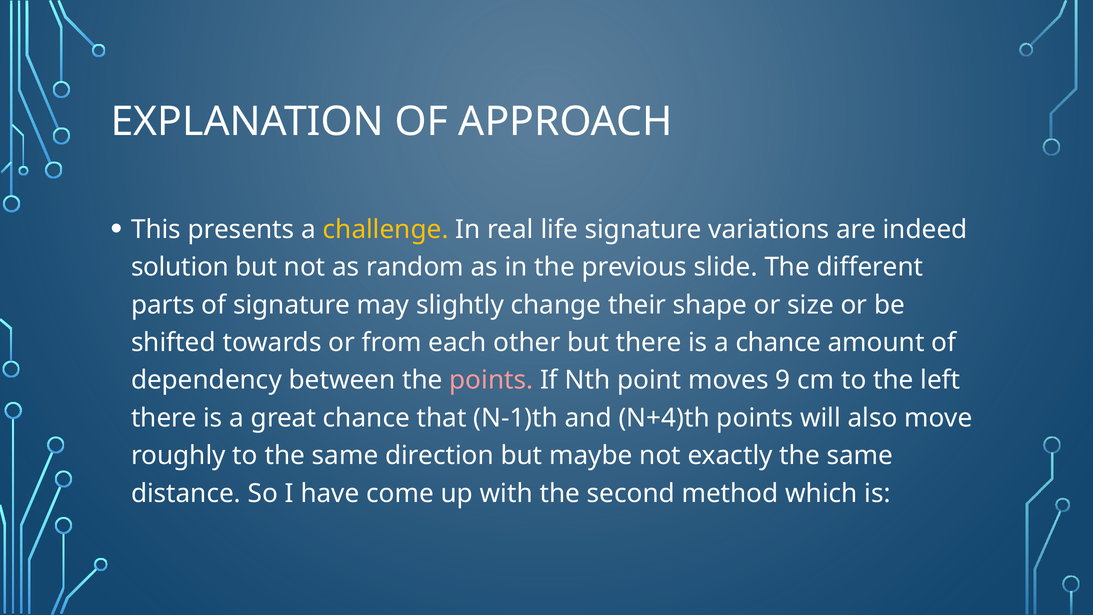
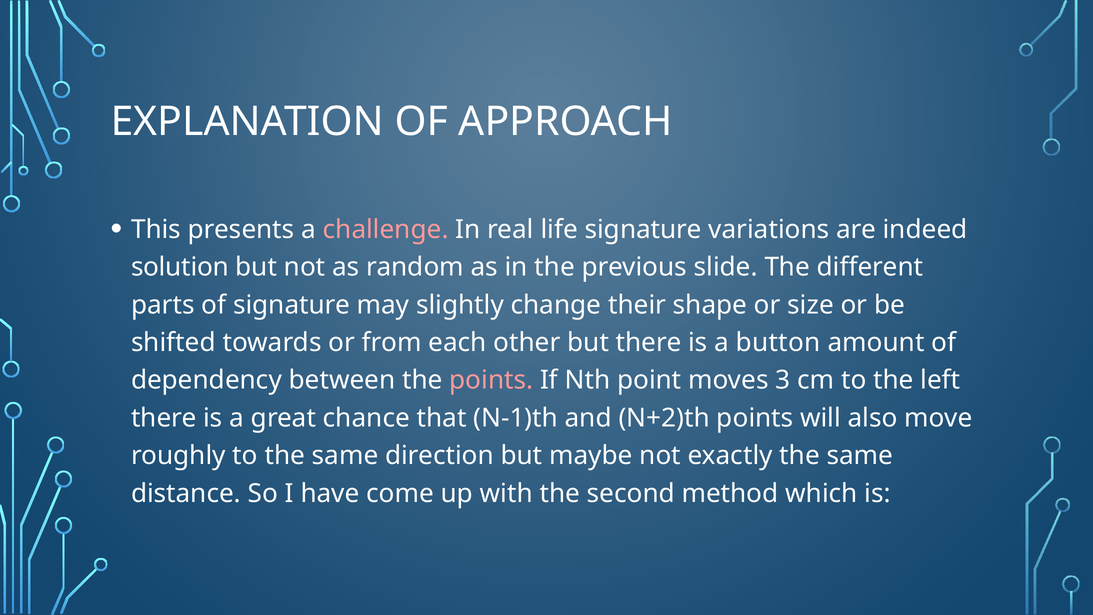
challenge colour: yellow -> pink (386, 230)
a chance: chance -> button (778, 343)
9: 9 -> 3 (783, 380)
N+4)th: N+4)th -> N+2)th (664, 418)
